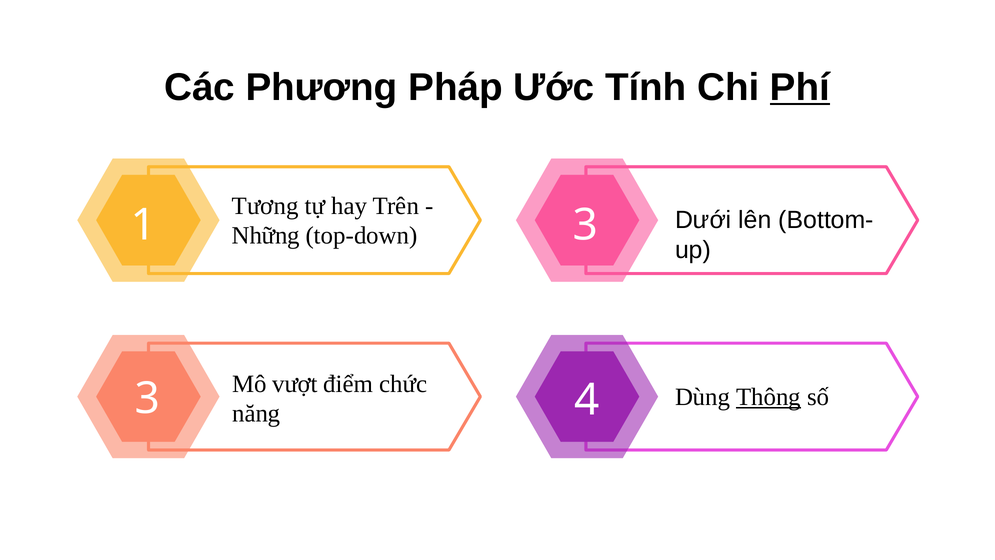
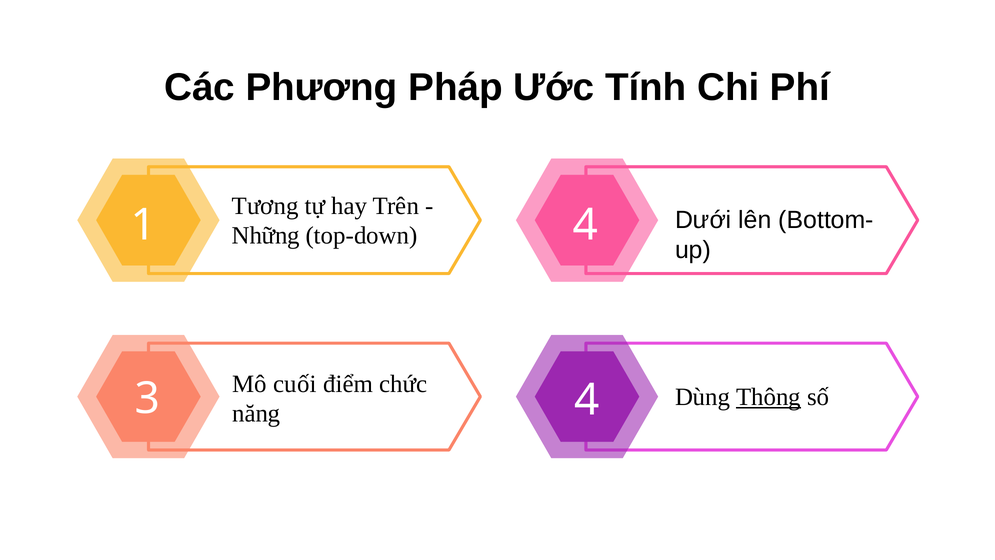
Phí underline: present -> none (800, 87)
1 3: 3 -> 4 (585, 225)
vượt: vượt -> cuối (295, 384)
